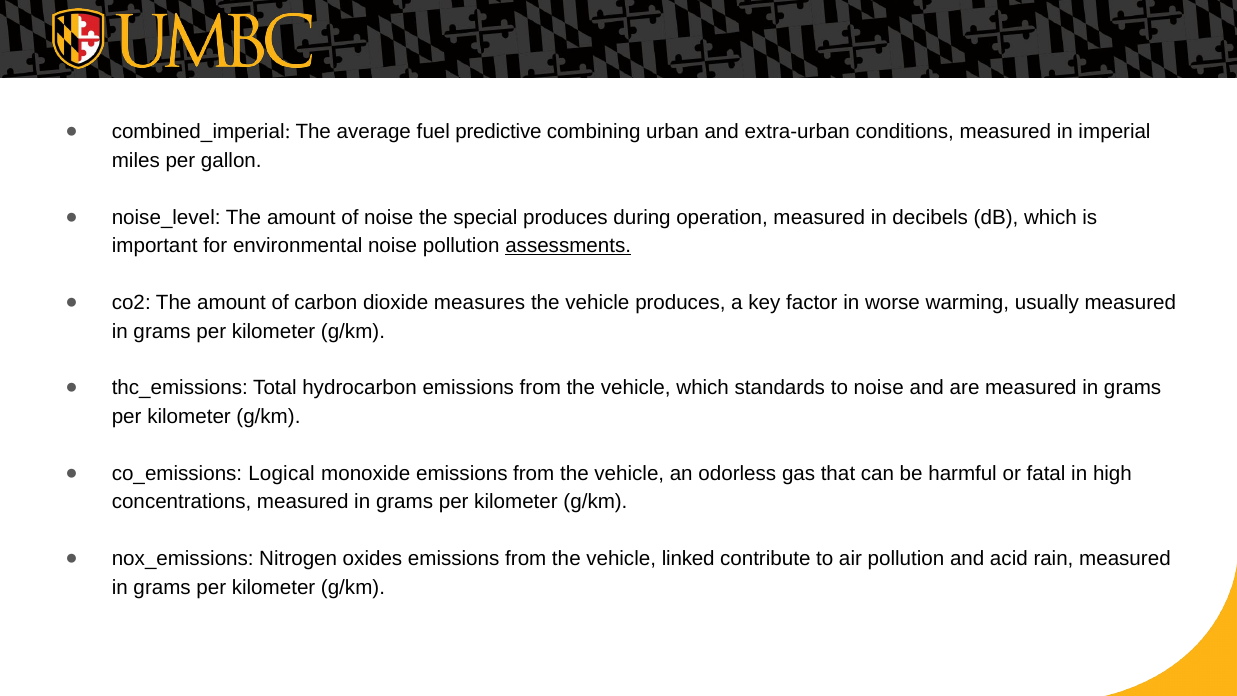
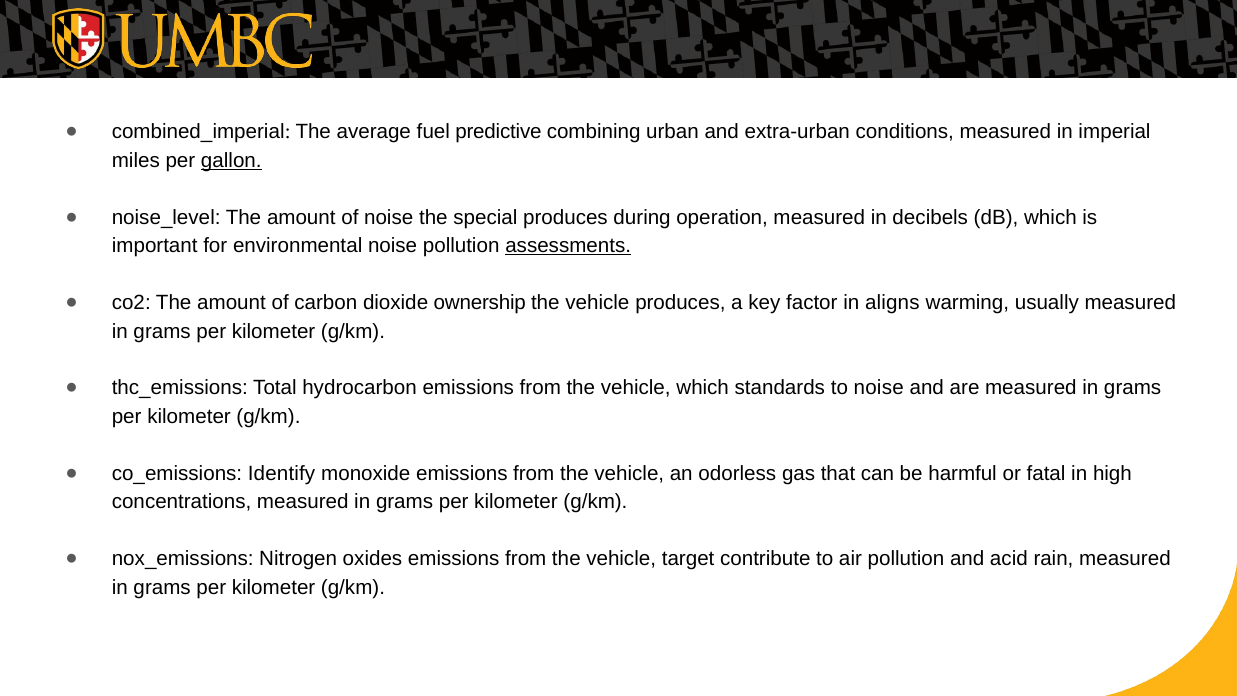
gallon underline: none -> present (231, 160)
measures: measures -> ownership (480, 303)
worse: worse -> aligns (892, 303)
Logical: Logical -> Identify (282, 473)
linked: linked -> target (688, 559)
